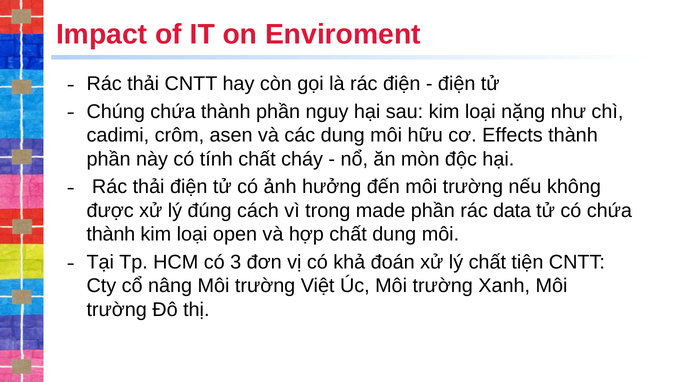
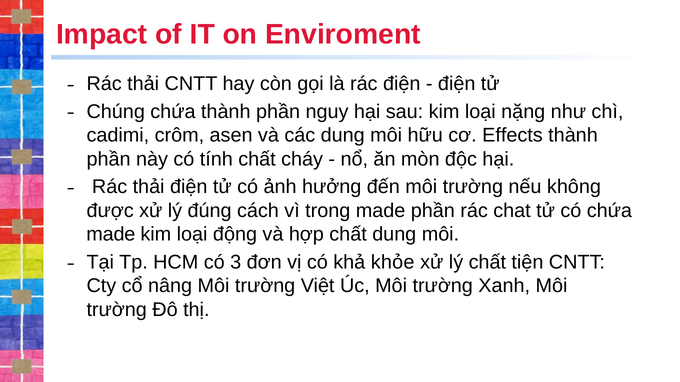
data: data -> chat (512, 211)
thành: thành -> made (111, 235)
open: open -> động (235, 235)
đoán: đoán -> khỏe (393, 262)
